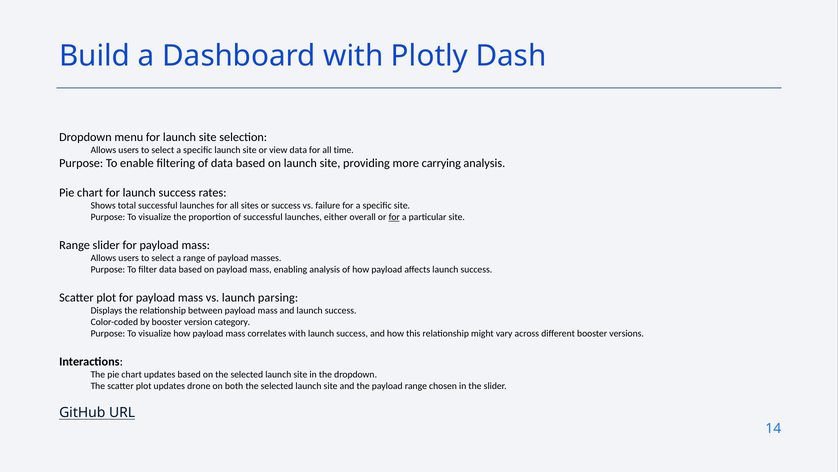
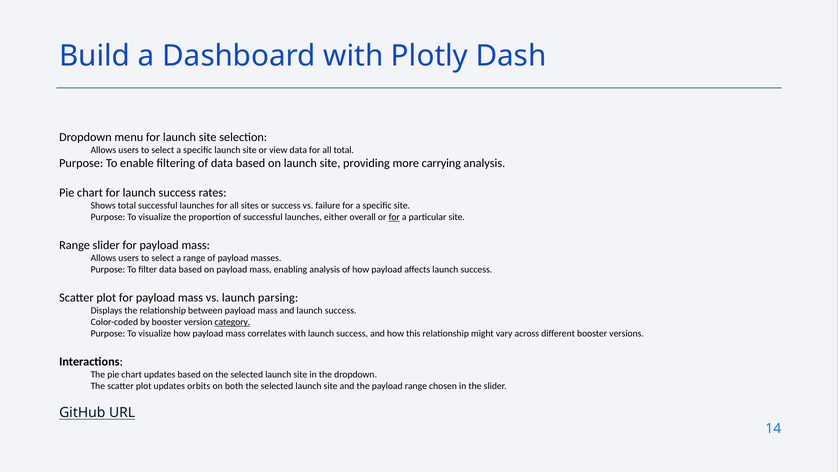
all time: time -> total (344, 150)
category underline: none -> present (232, 322)
drone: drone -> orbits (199, 386)
